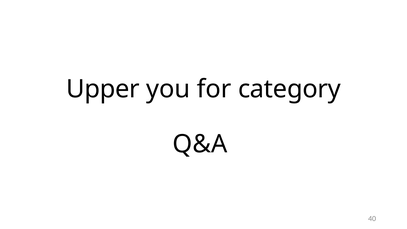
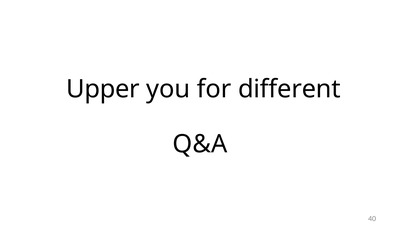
category: category -> different (289, 89)
